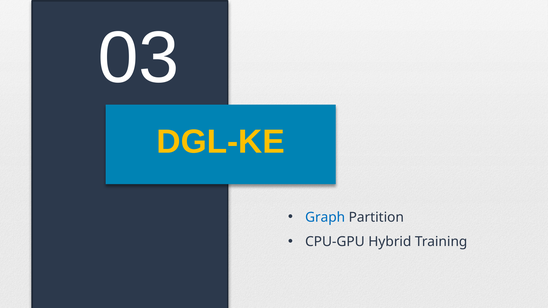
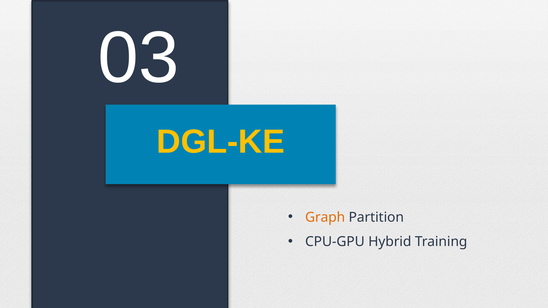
Graph colour: blue -> orange (325, 217)
